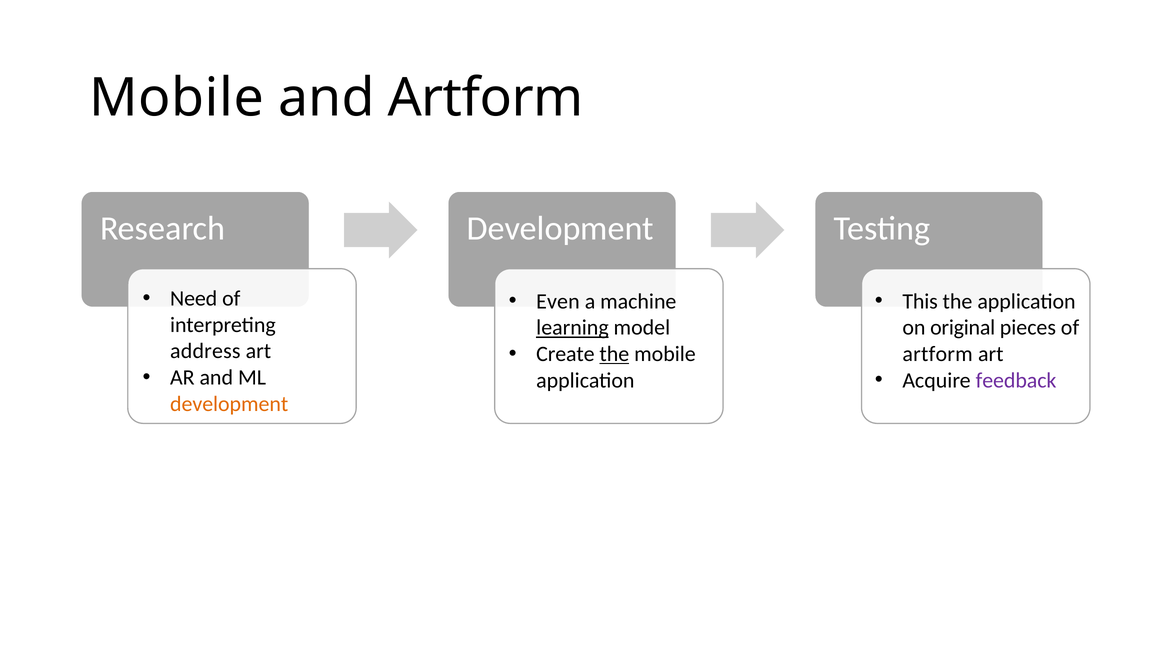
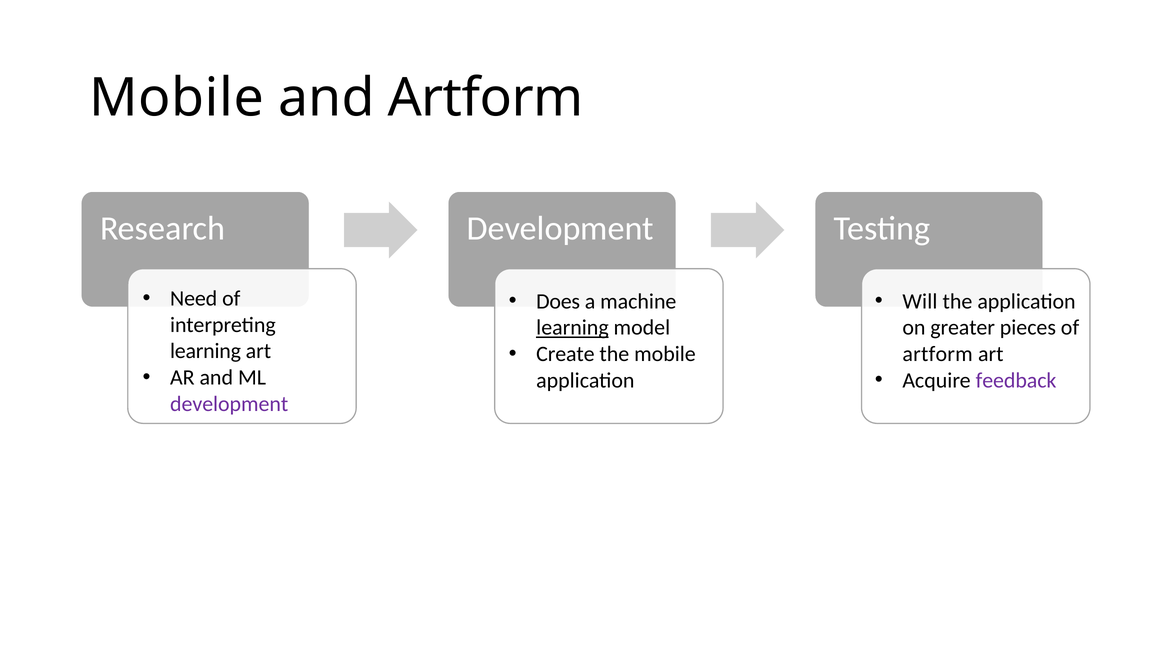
Even: Even -> Does (558, 302)
This: This -> Will (920, 302)
original: original -> greater (963, 328)
address: address -> learning (205, 352)
the underline: present -> none (614, 354)
development colour: orange -> purple (229, 404)
